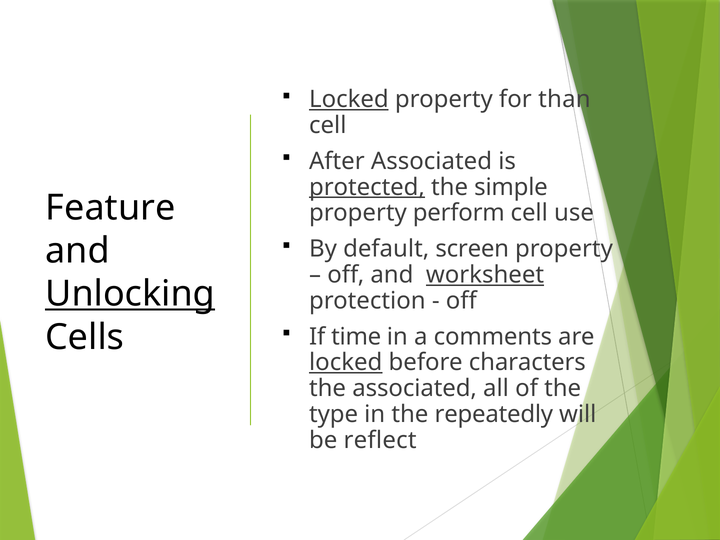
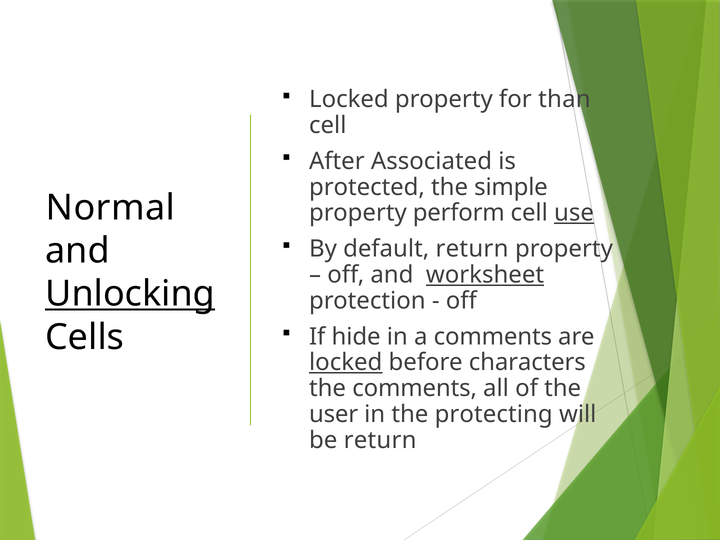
Locked underline: present -> none (349, 99)
protected underline: present -> none (367, 187)
Feature: Feature -> Normal (110, 208)
use underline: none -> present (574, 213)
default screen: screen -> return (472, 249)
time: time -> hide (356, 337)
the associated: associated -> comments (415, 388)
type: type -> user (334, 414)
repeatedly: repeatedly -> protecting (494, 414)
be reflect: reflect -> return (380, 440)
